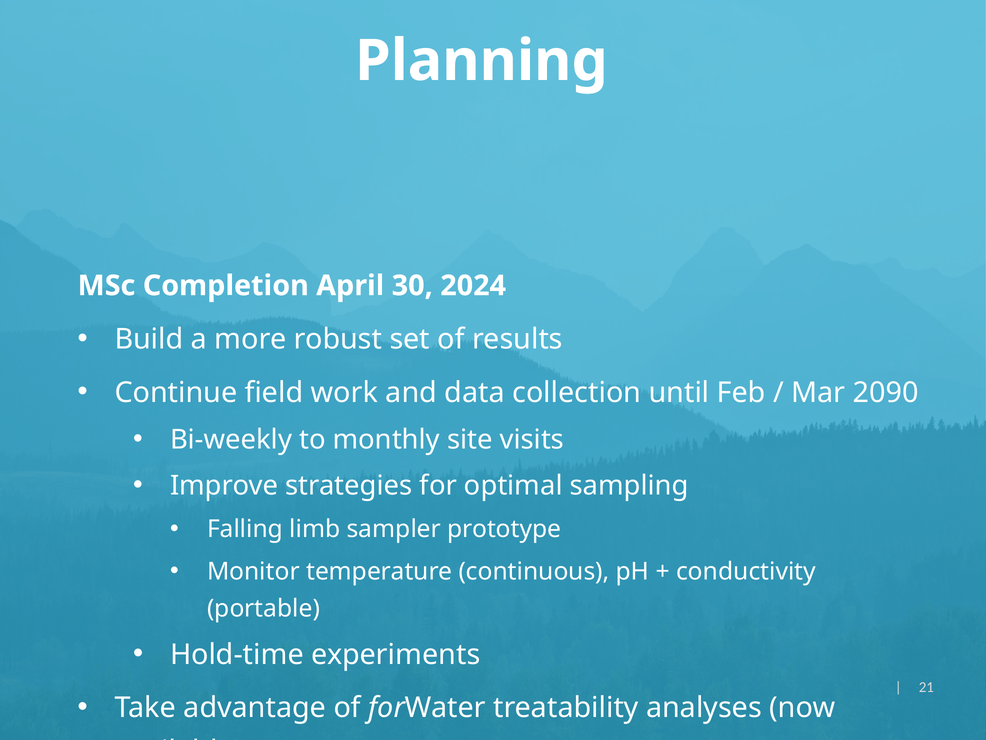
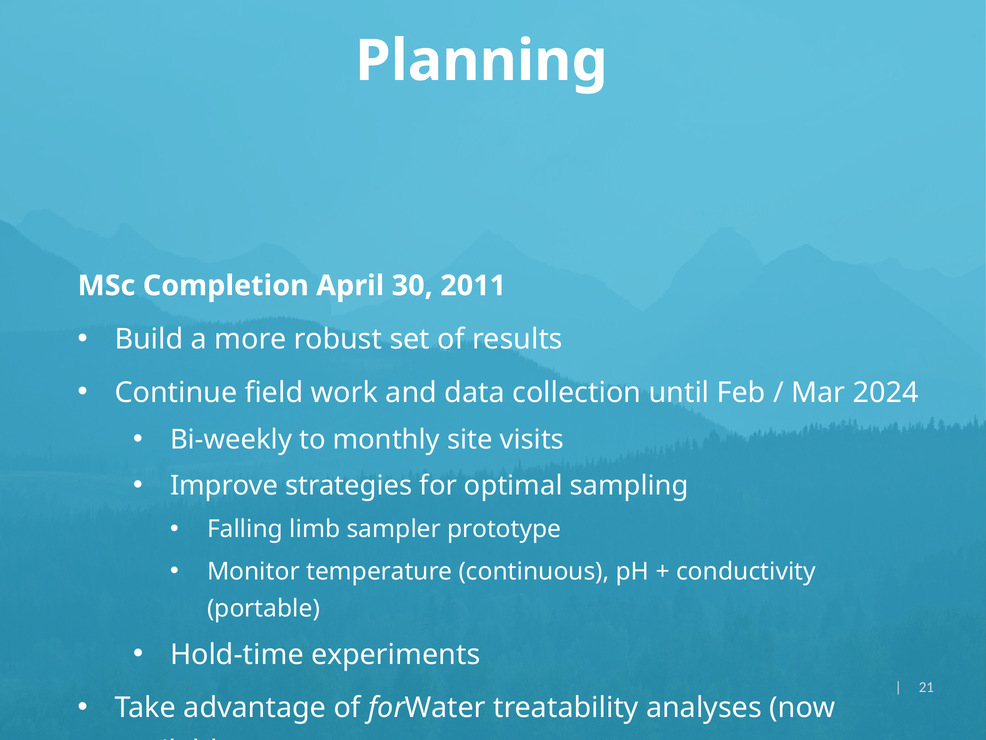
2024: 2024 -> 2011 (473, 285)
2090: 2090 -> 2024 (886, 392)
